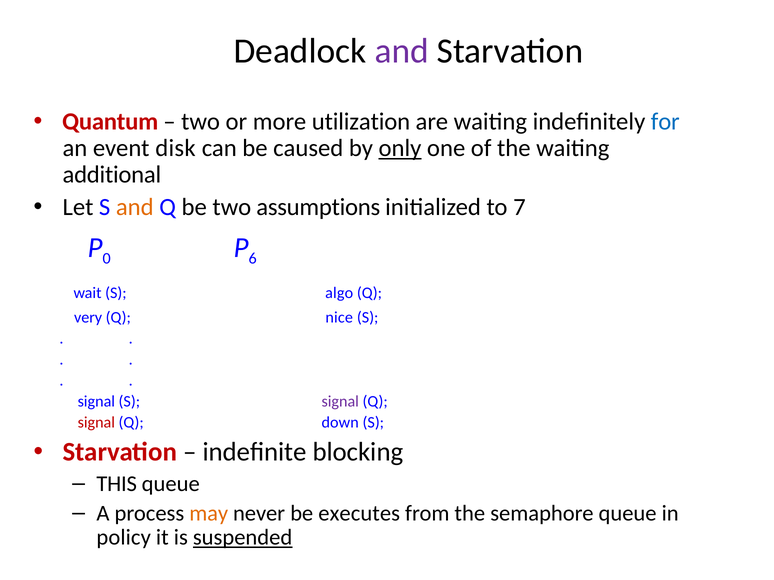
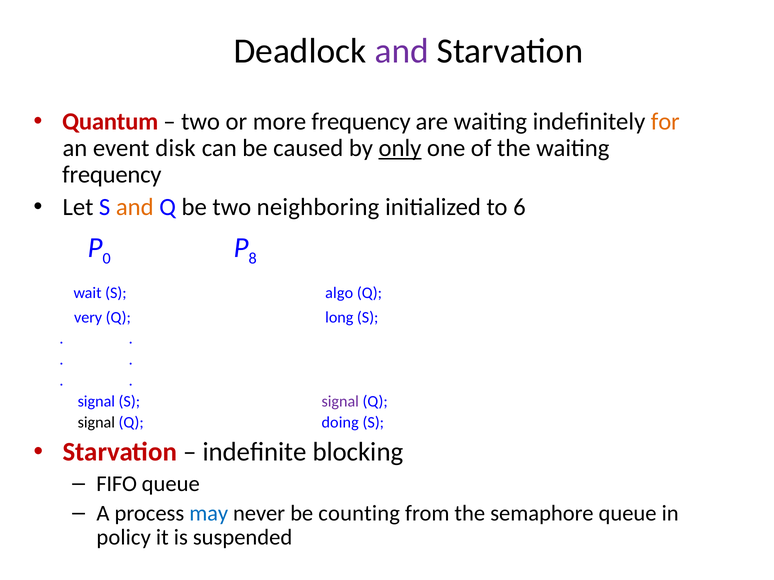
more utilization: utilization -> frequency (361, 121)
for colour: blue -> orange (665, 121)
additional: additional -> frequency (112, 175)
assumptions: assumptions -> neighboring (318, 207)
7: 7 -> 6 (519, 207)
6: 6 -> 8 (253, 259)
nice: nice -> long (339, 318)
signal colour: red -> black (96, 423)
down: down -> doing (340, 423)
THIS: THIS -> FIFO (117, 484)
may colour: orange -> blue (209, 514)
executes: executes -> counting (359, 514)
suspended underline: present -> none (243, 538)
